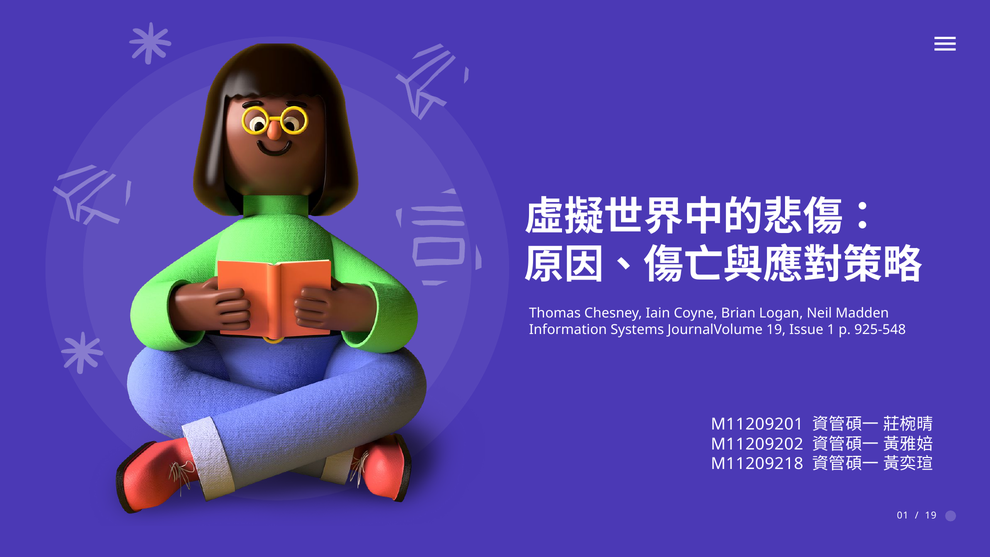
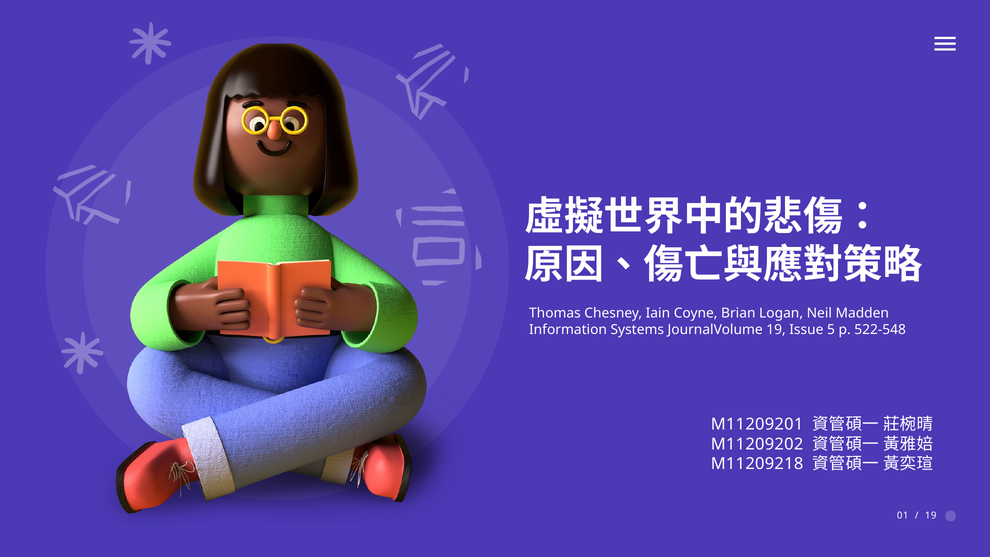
1: 1 -> 5 (831, 330)
925-548: 925-548 -> 522-548 (880, 330)
